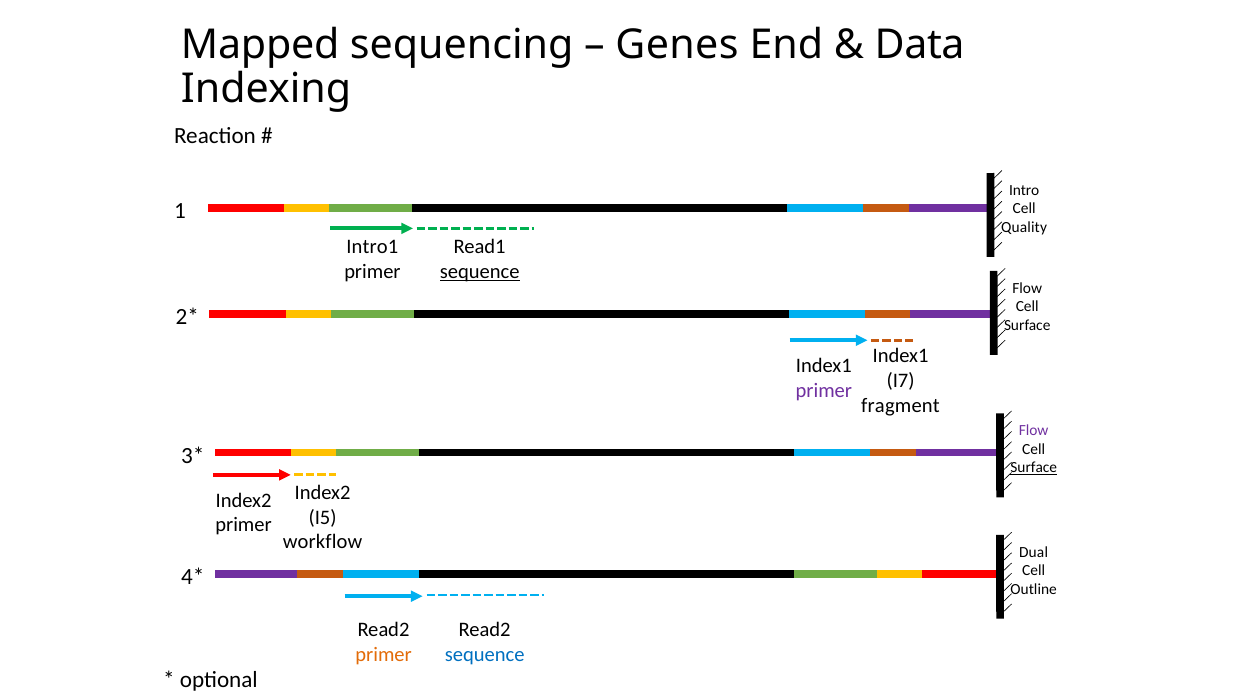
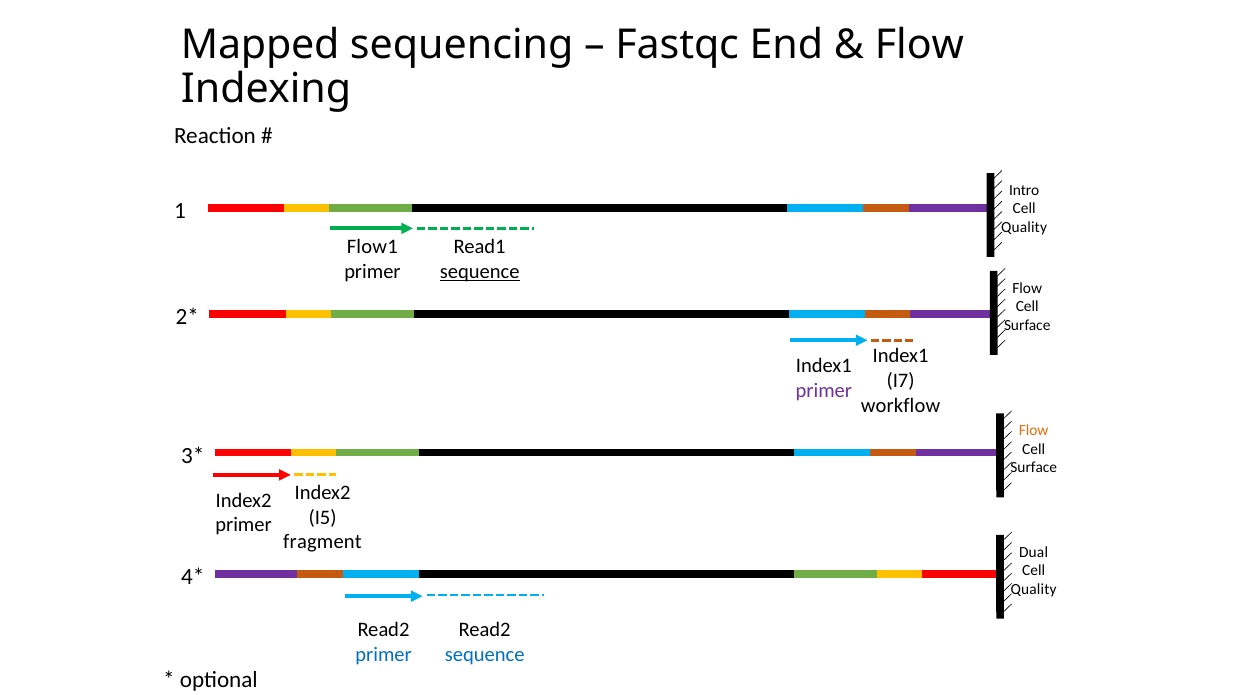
Genes: Genes -> Fastqc (677, 45)
Data: Data -> Flow (919, 45)
Intro1: Intro1 -> Flow1 (372, 247)
fragment: fragment -> workflow (901, 405)
Flow colour: purple -> orange (1034, 430)
Surface underline: present -> none (1034, 468)
workflow: workflow -> fragment (323, 542)
Outline: Outline -> Quality (1034, 589)
primer colour: orange -> blue (384, 654)
